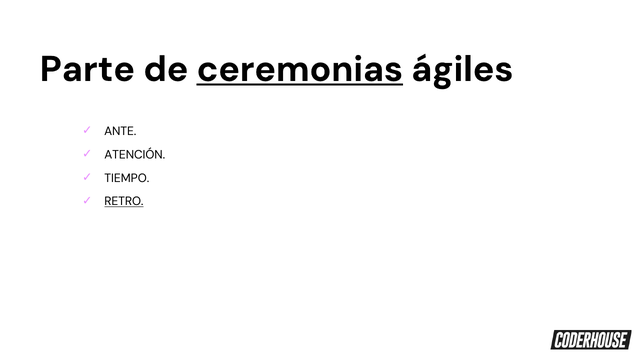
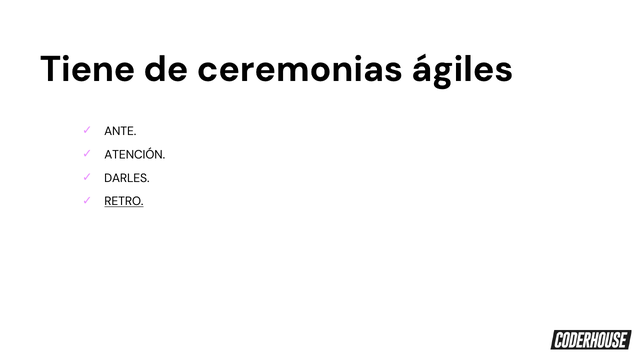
Parte: Parte -> Tiene (88, 69)
ceremonias underline: present -> none (300, 69)
TIEMPO: TIEMPO -> DARLES (127, 178)
